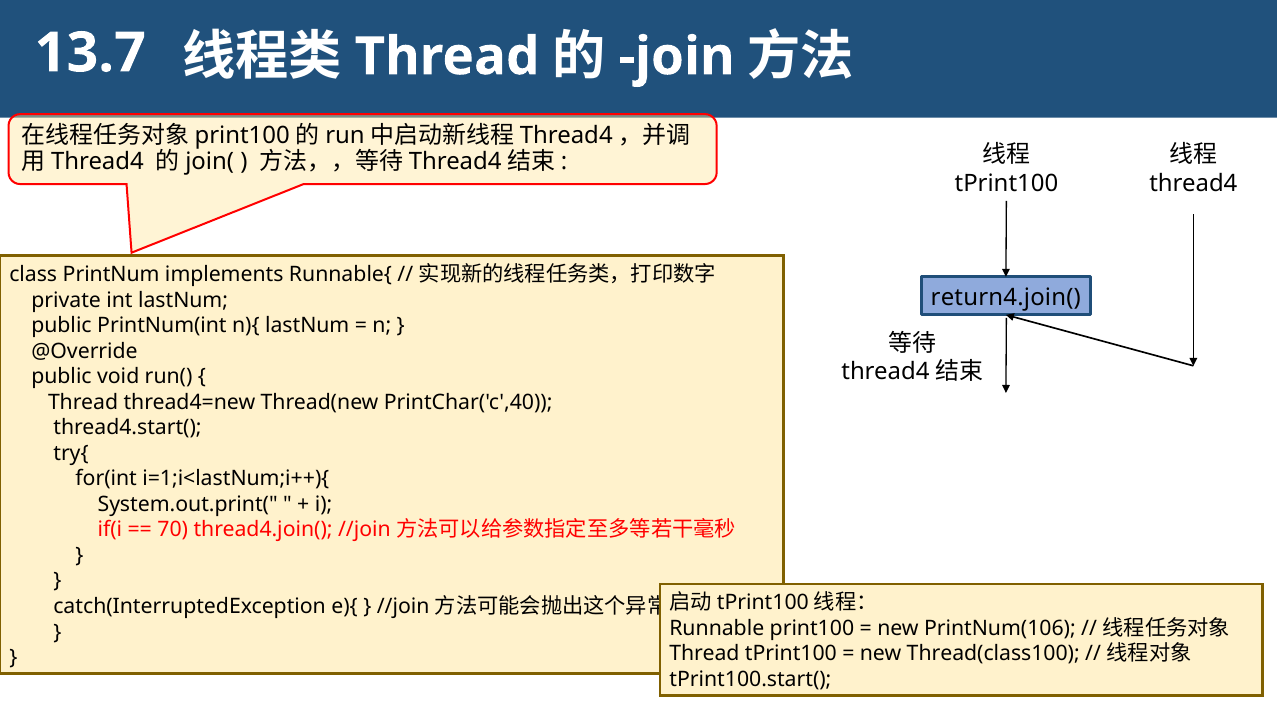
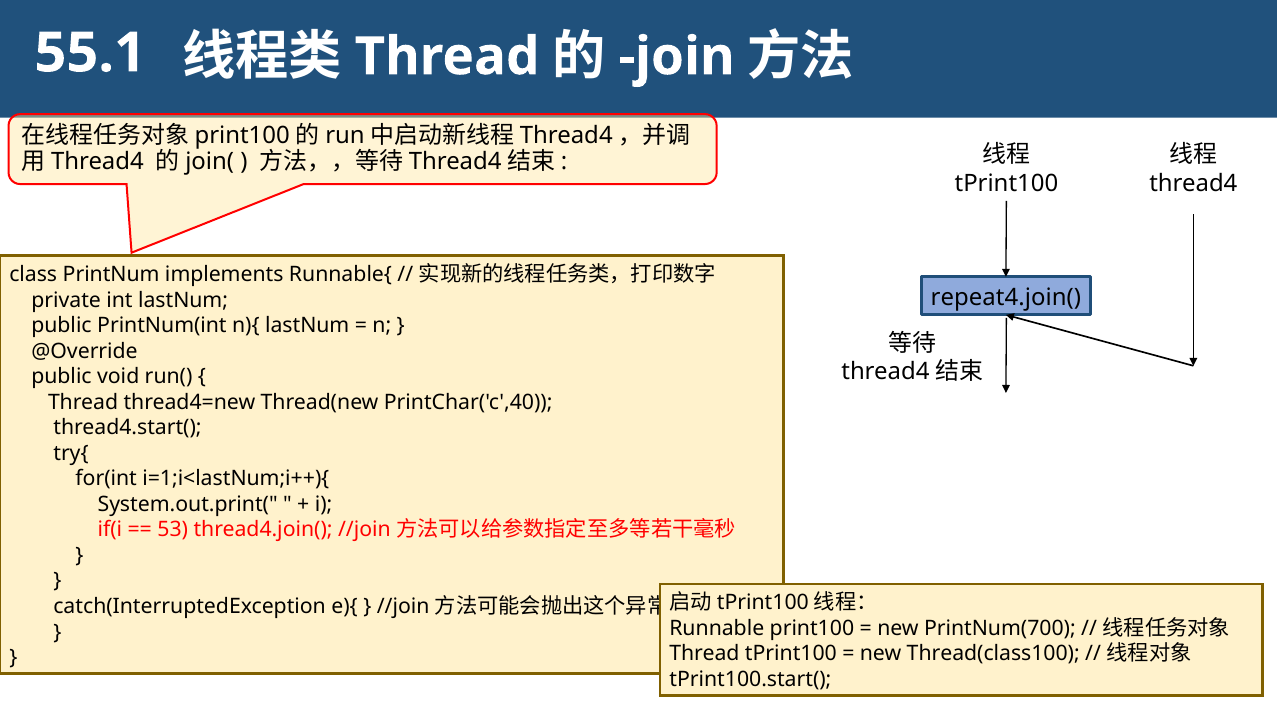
13.7: 13.7 -> 55.1 (90, 53)
return4.join(: return4.join( -> repeat4.join( (1006, 298)
70: 70 -> 53 (173, 530)
PrintNum(106: PrintNum(106 -> PrintNum(700 (1000, 629)
